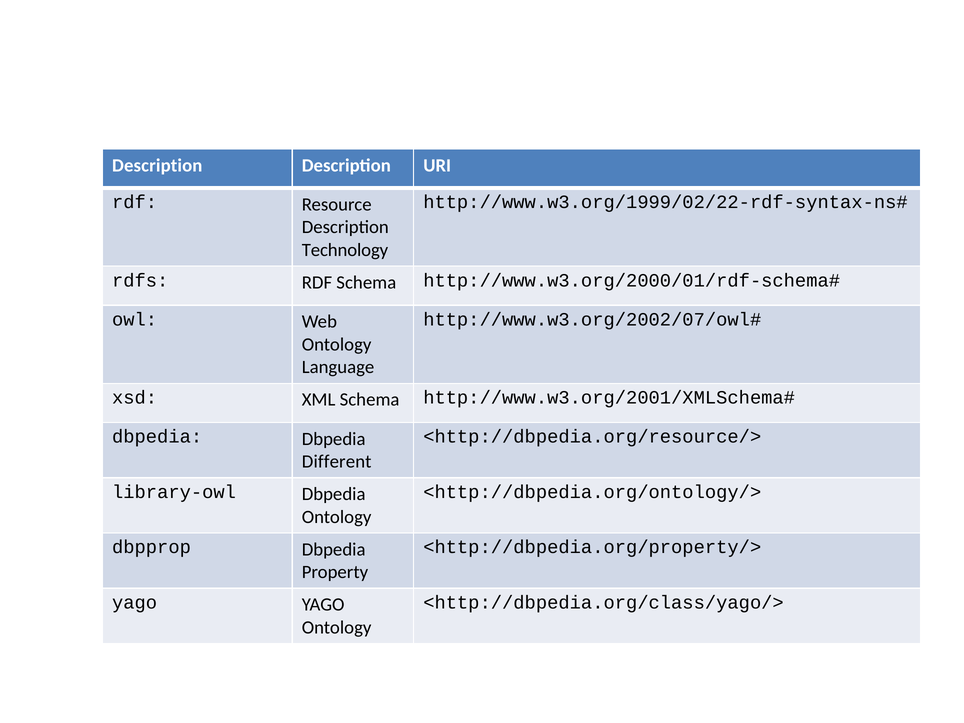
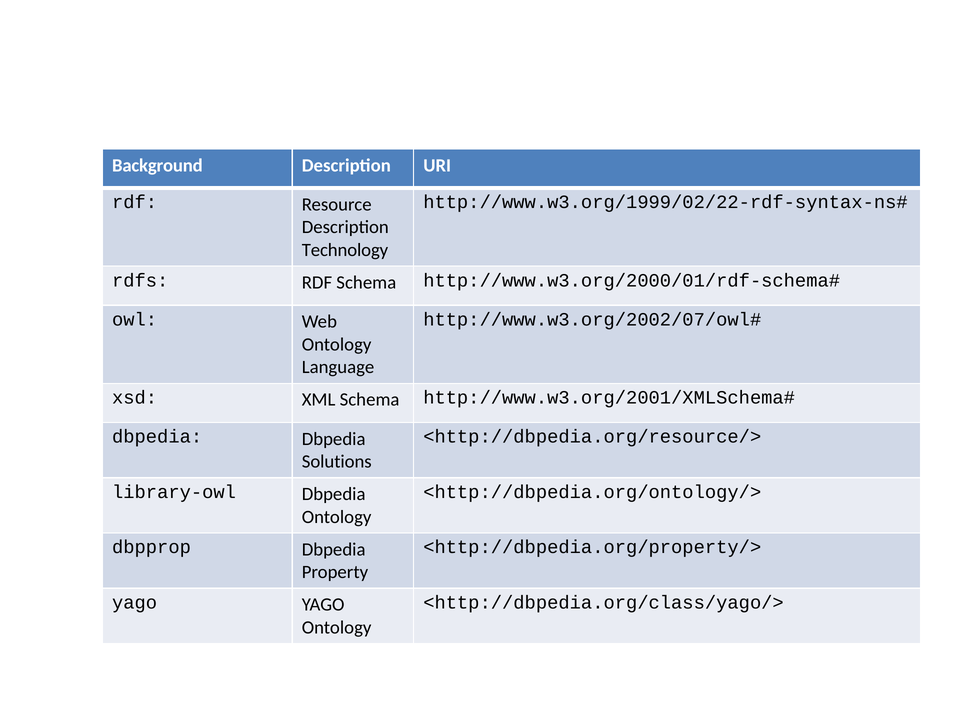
Description: Description -> Background (157, 165)
Different: Different -> Solutions (337, 462)
